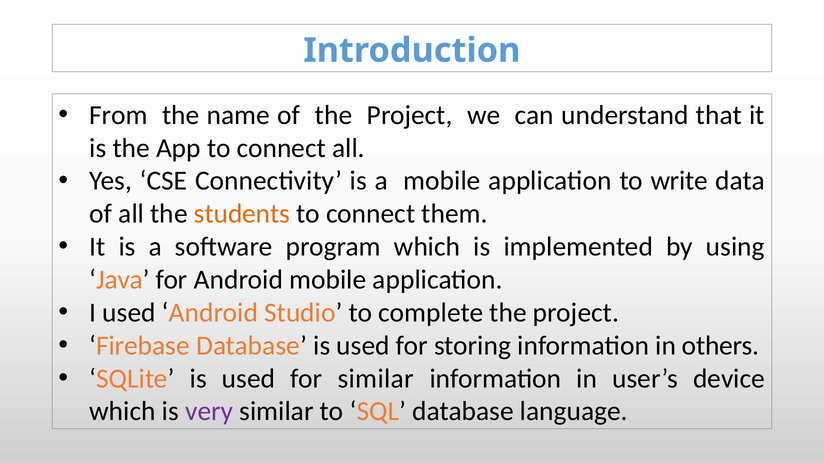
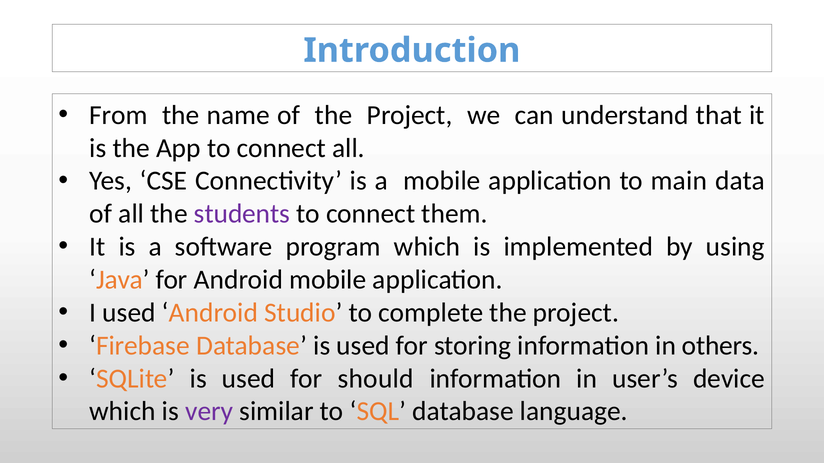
write: write -> main (679, 181)
students colour: orange -> purple (242, 214)
for similar: similar -> should (376, 379)
